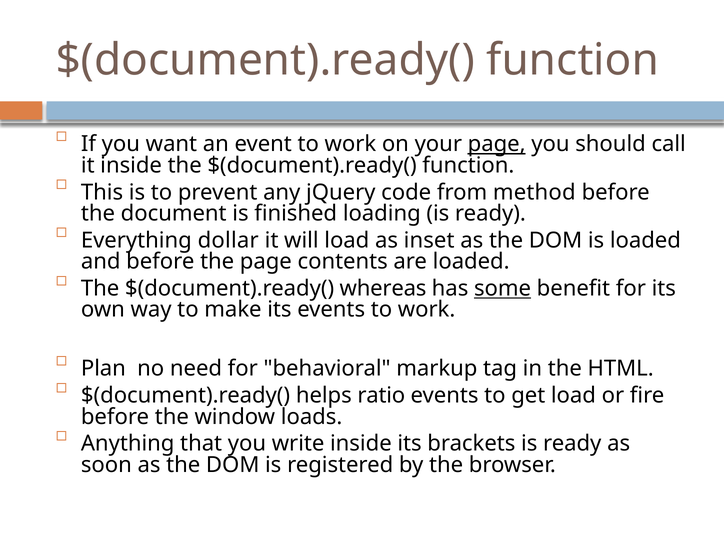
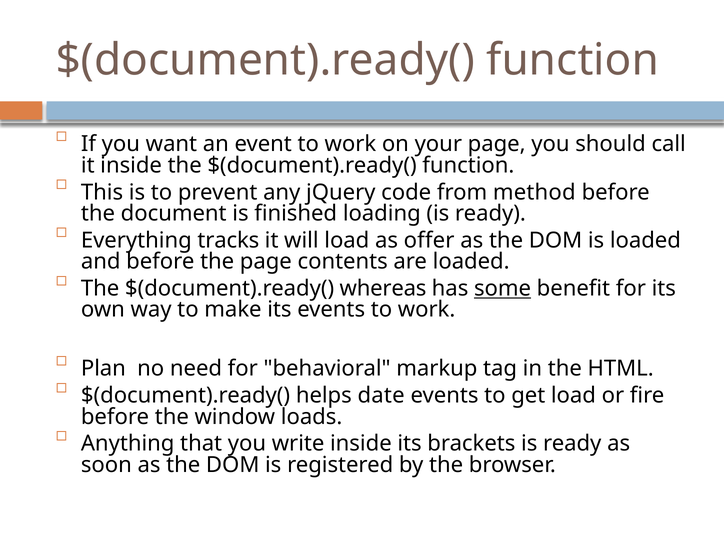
page underline: present -> none (497, 144)
dollar: dollar -> tracks (228, 240)
inset: inset -> offer (429, 240)
ratio: ratio -> date (381, 396)
